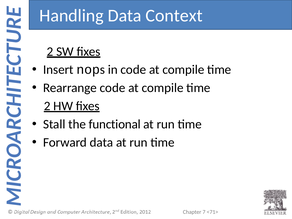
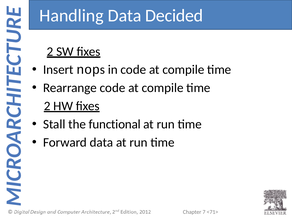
Context: Context -> Decided (174, 16)
